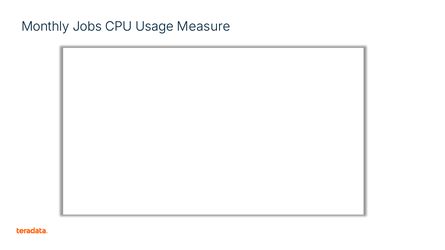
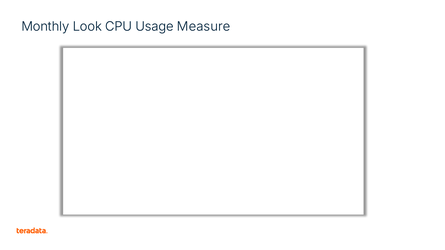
Jobs: Jobs -> Look (87, 27)
